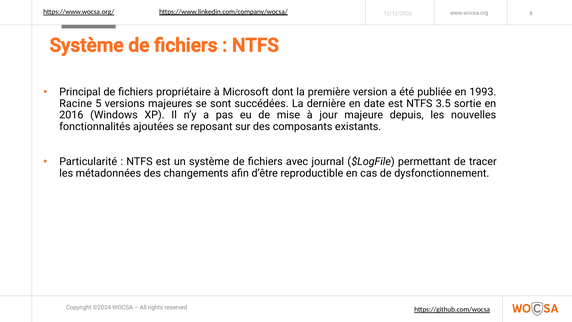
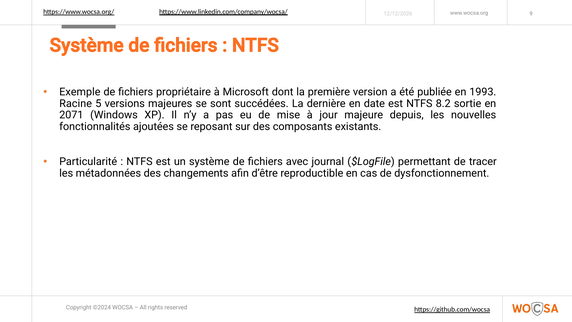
Principal: Principal -> Exemple (80, 92)
3.5: 3.5 -> 8.2 (443, 103)
2016: 2016 -> 2071 (71, 115)
